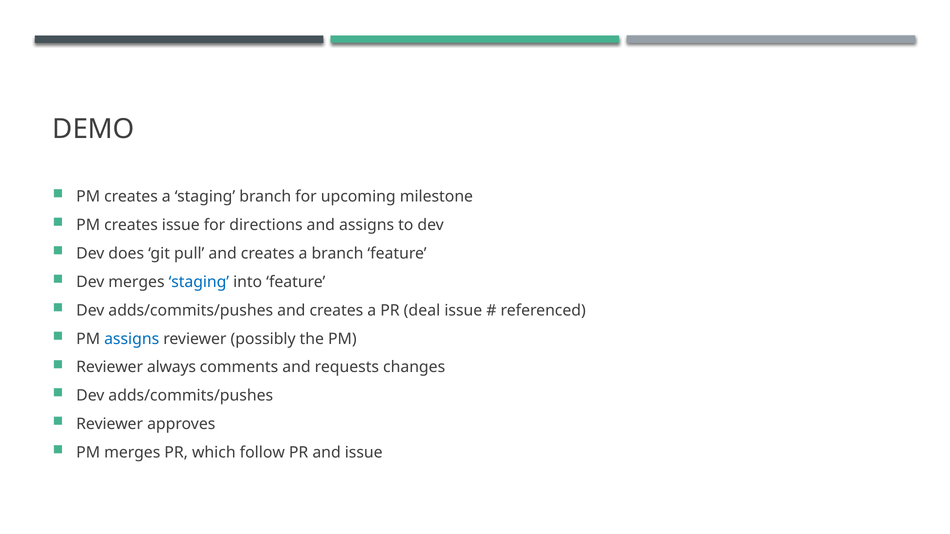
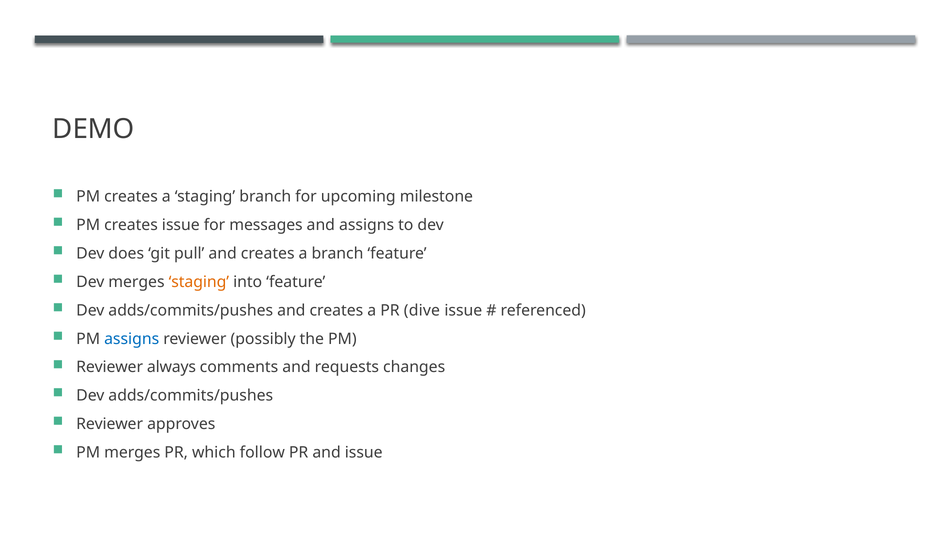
directions: directions -> messages (266, 225)
staging colour: blue -> orange (199, 282)
deal: deal -> dive (422, 311)
